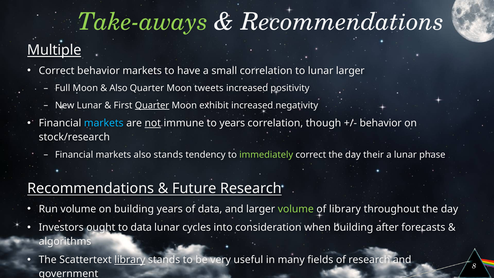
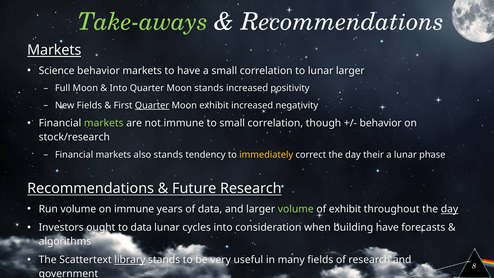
Multiple: Multiple -> Markets (54, 50)
Correct: Correct -> Science (57, 71)
Also: Also -> Into (118, 88)
Moon tweets: tweets -> stands (209, 88)
New Lunar: Lunar -> Fields (89, 105)
markets colour: light blue -> light green (104, 123)
not underline: present -> none (153, 123)
to years: years -> small (232, 123)
immediately colour: light green -> yellow (266, 155)
on building: building -> immune (134, 209)
of library: library -> exhibit (345, 209)
day underline: none -> present (450, 209)
building after: after -> have (387, 227)
